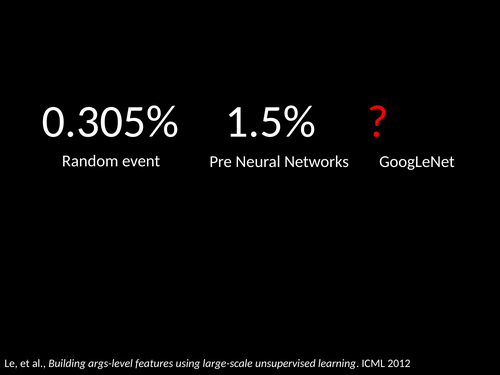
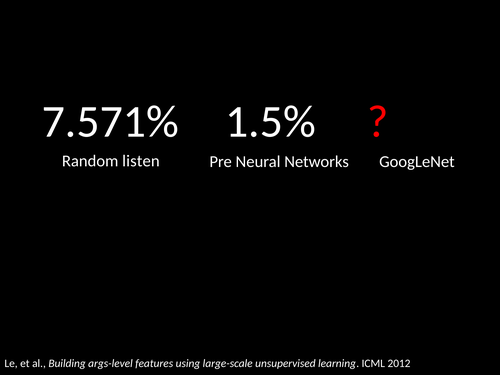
0.305%: 0.305% -> 7.571% (110, 122)
event: event -> listen (141, 161)
